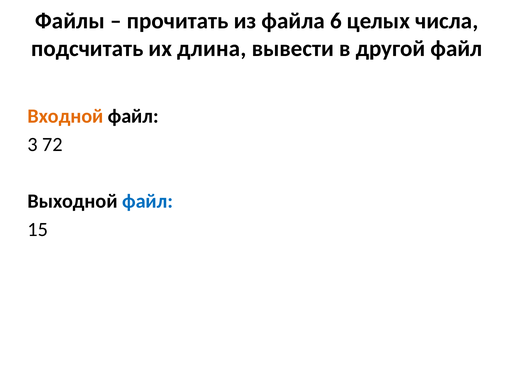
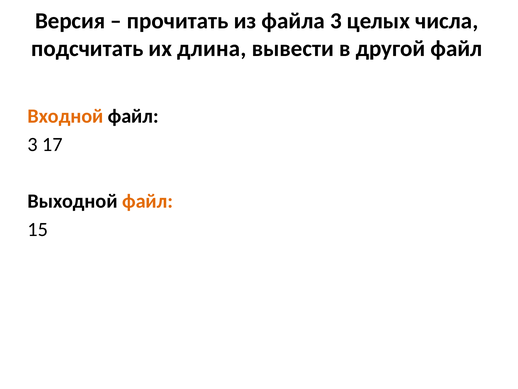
Файлы: Файлы -> Версия (70, 21)
файла 6: 6 -> 3 (336, 21)
72: 72 -> 17 (52, 144)
файл colour: blue -> orange (147, 201)
